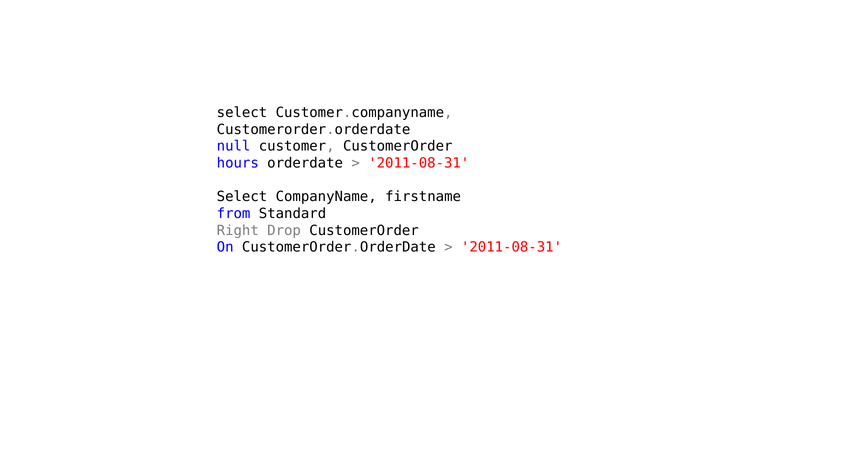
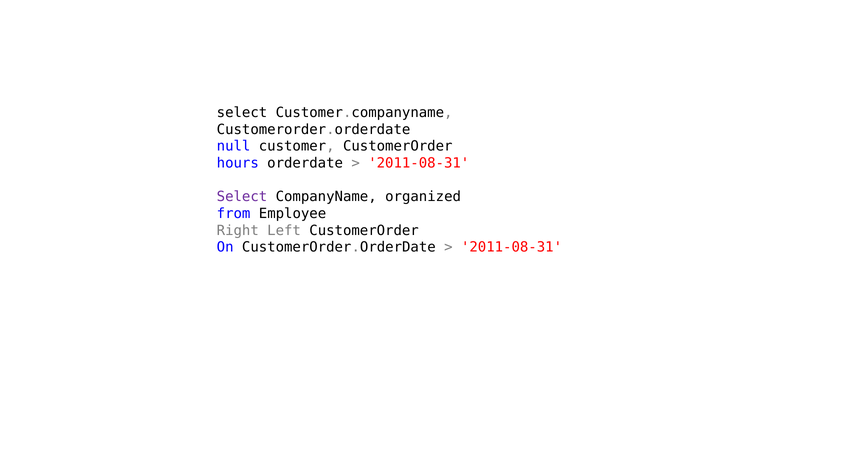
Select colour: black -> purple (242, 197)
firstname: firstname -> organized (423, 197)
Standard: Standard -> Employee (293, 213)
Drop: Drop -> Left (284, 230)
